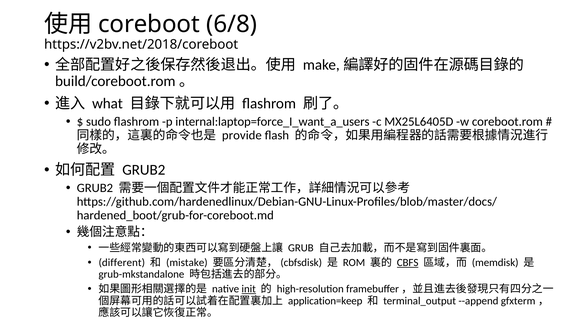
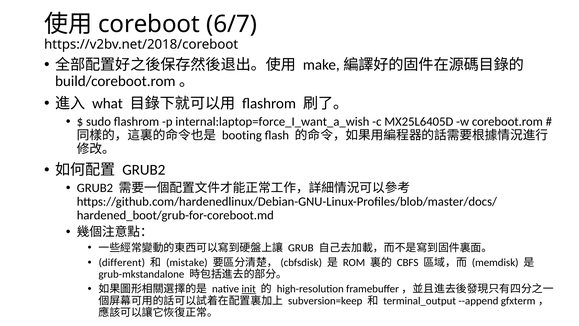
6/8: 6/8 -> 6/7 (232, 24)
internal:laptop=force_I_want_a_users: internal:laptop=force_I_want_a_users -> internal:laptop=force_I_want_a_wish (272, 121)
provide: provide -> booting (242, 135)
CBFS underline: present -> none (408, 262)
application=keep: application=keep -> subversion=keep (325, 301)
